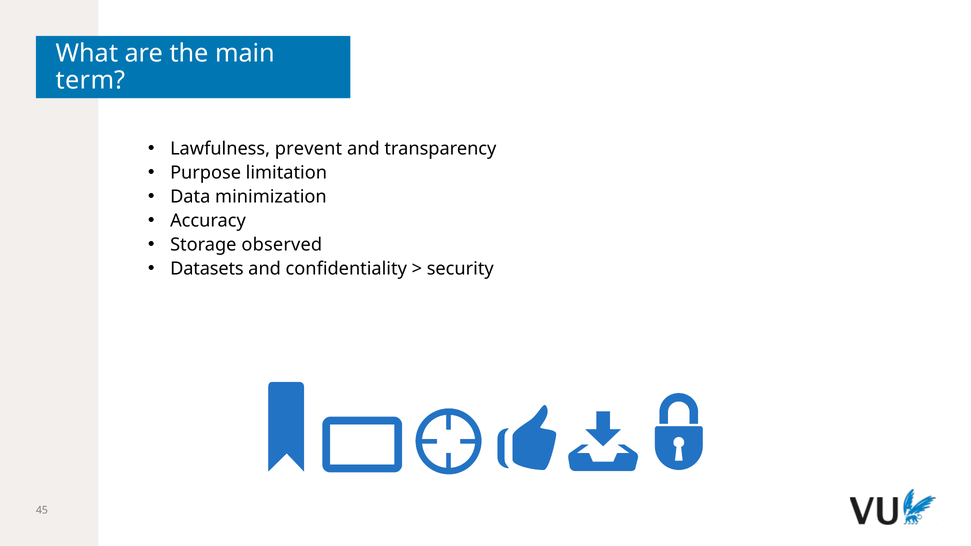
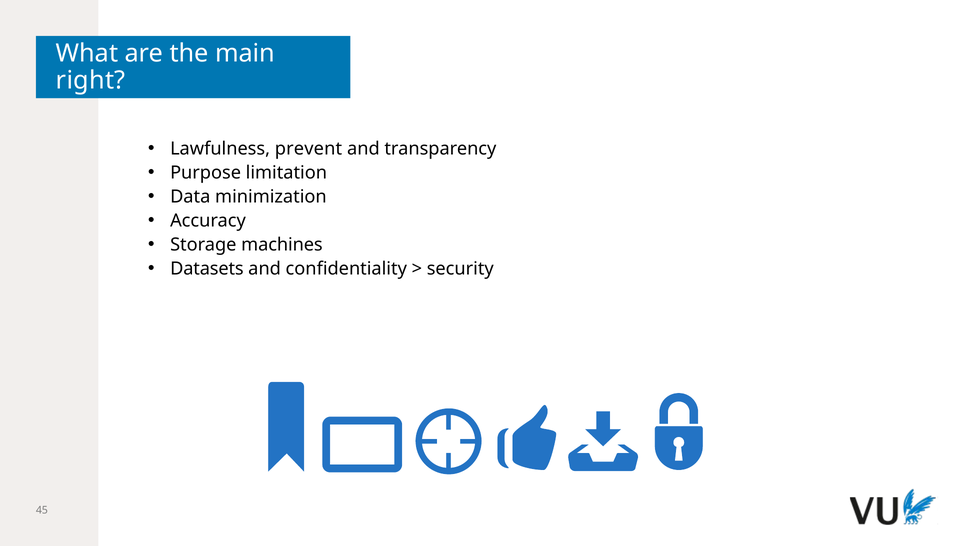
term: term -> right (91, 81)
observed: observed -> machines (282, 245)
